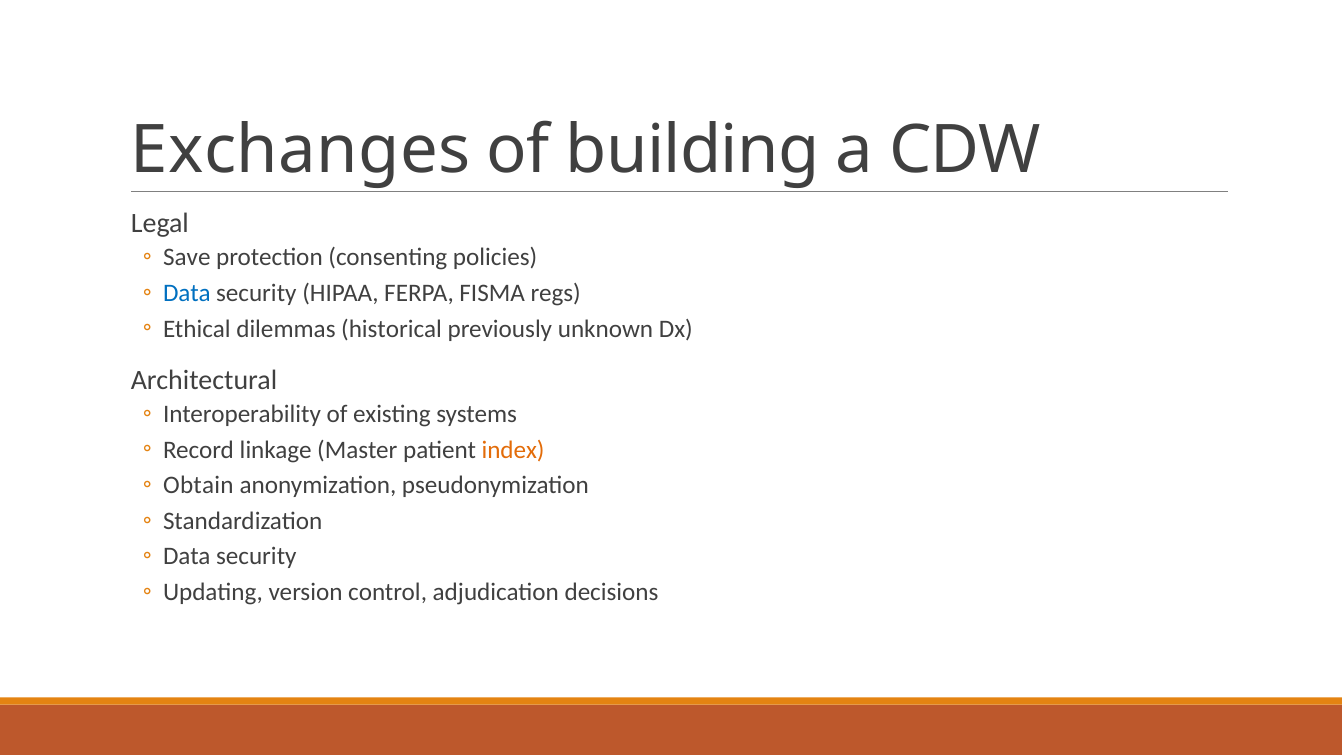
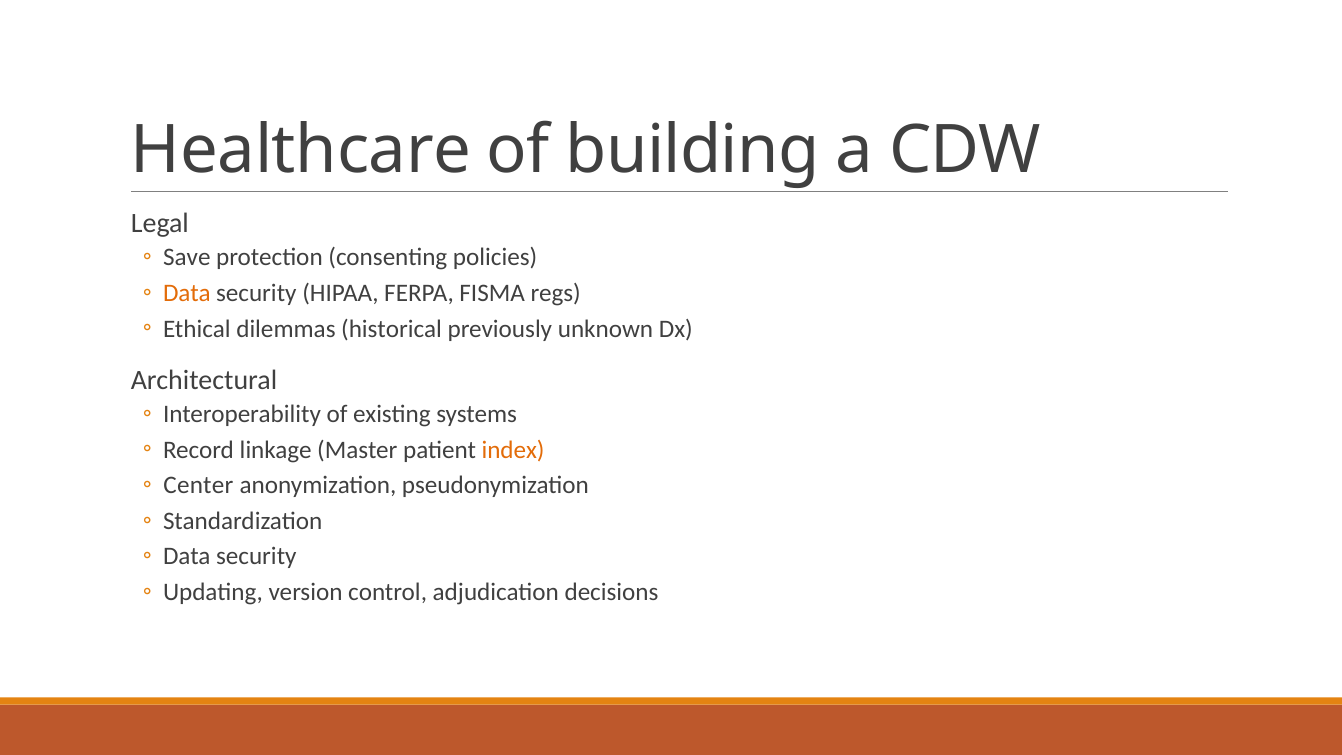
Exchanges: Exchanges -> Healthcare (301, 150)
Data colour: blue -> orange (187, 293)
Obtain: Obtain -> Center (198, 485)
